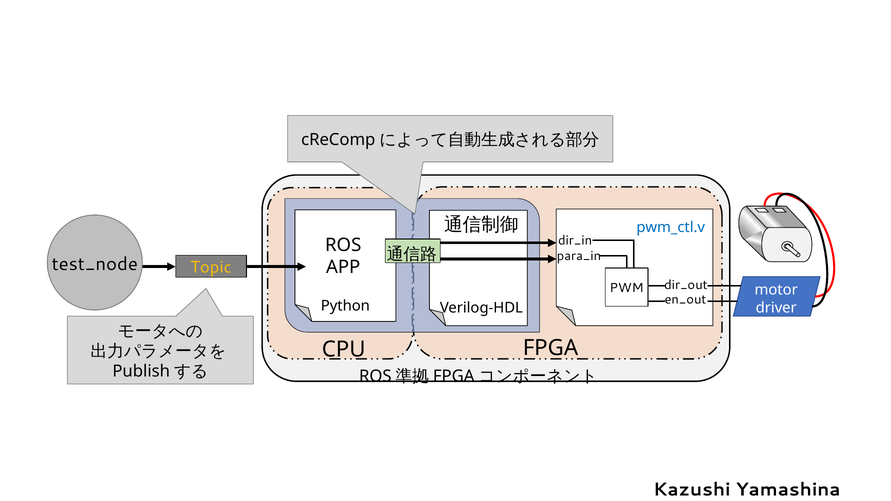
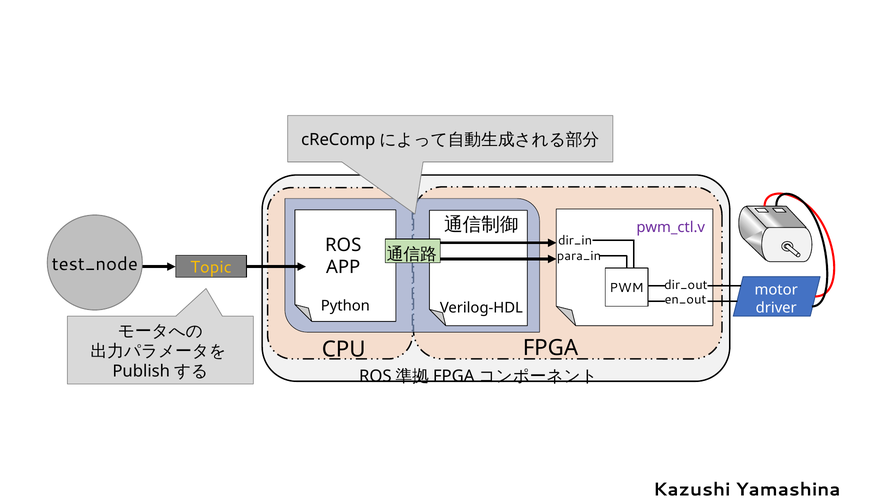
pwm_ctl.v colour: blue -> purple (671, 227)
